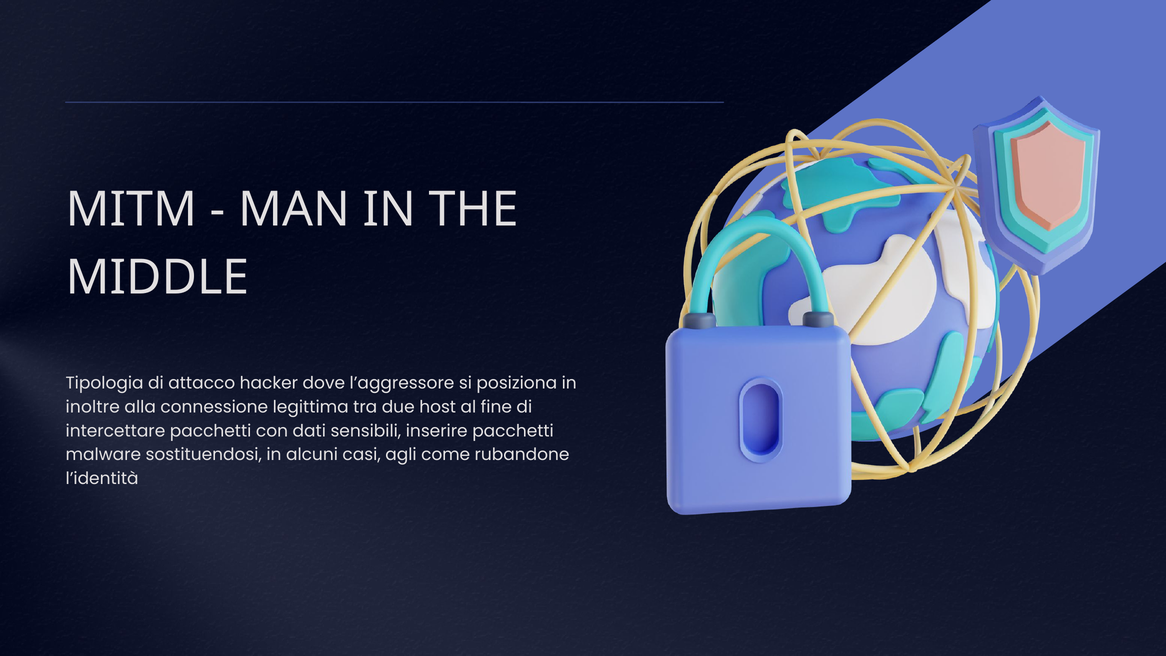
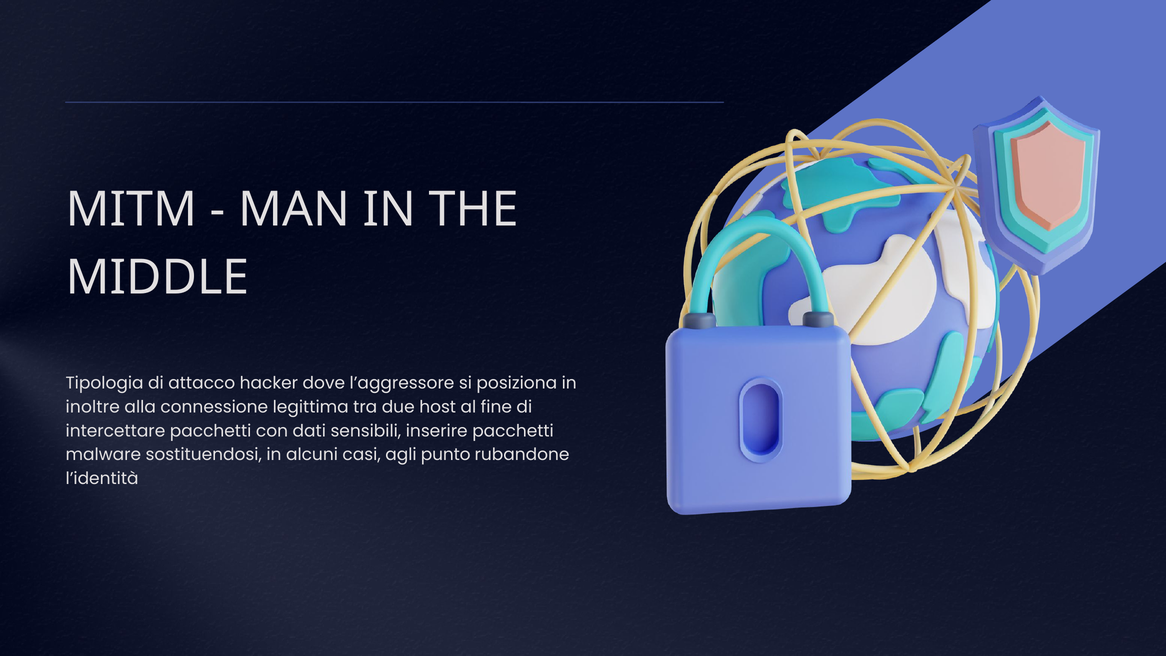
come: come -> punto (446, 455)
